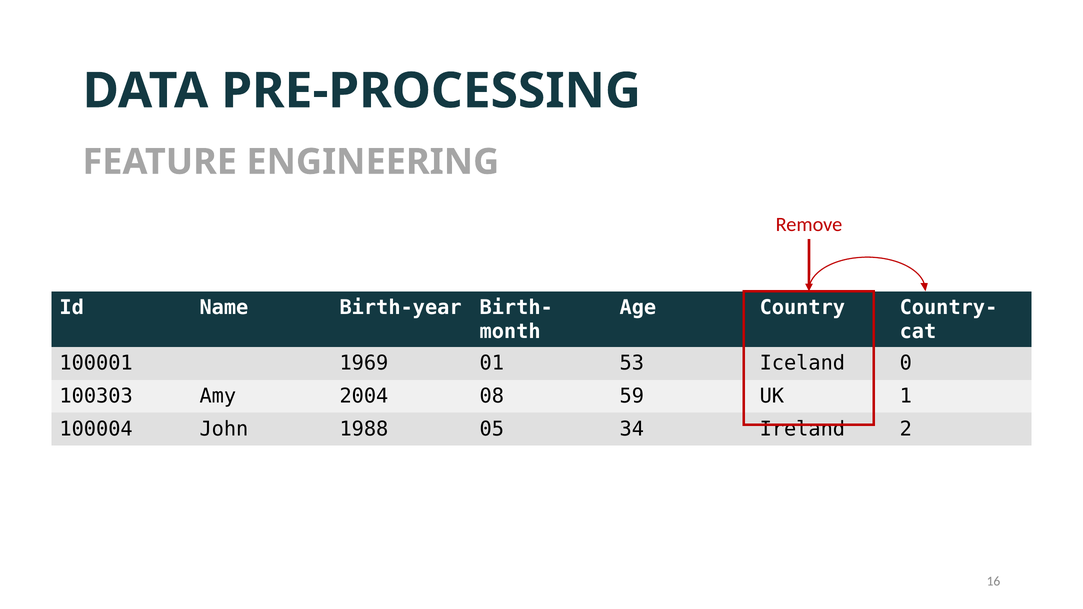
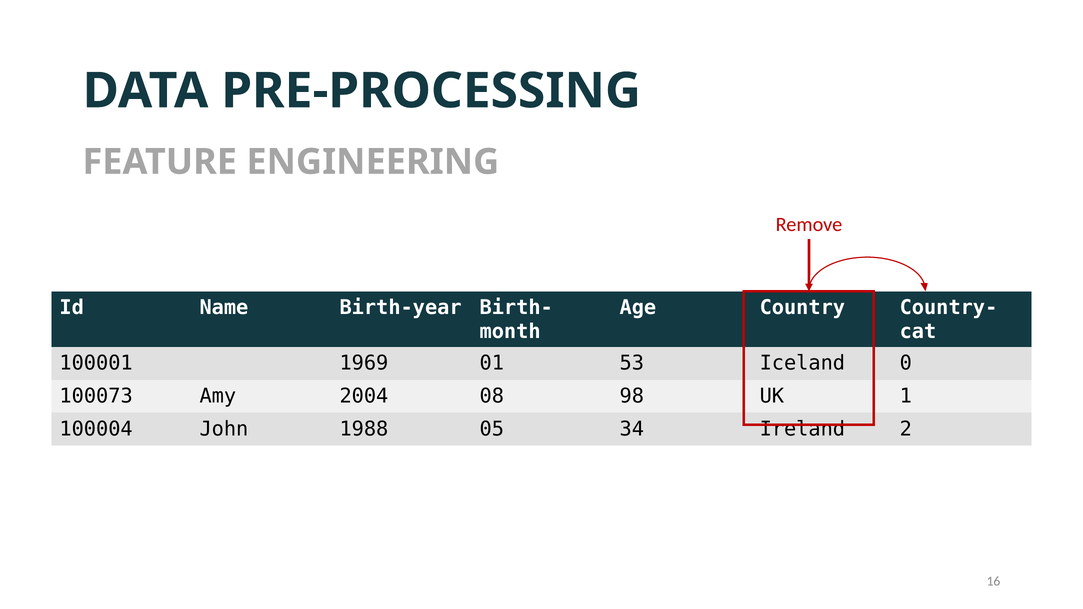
100303: 100303 -> 100073 (96, 396)
59: 59 -> 98 (632, 396)
